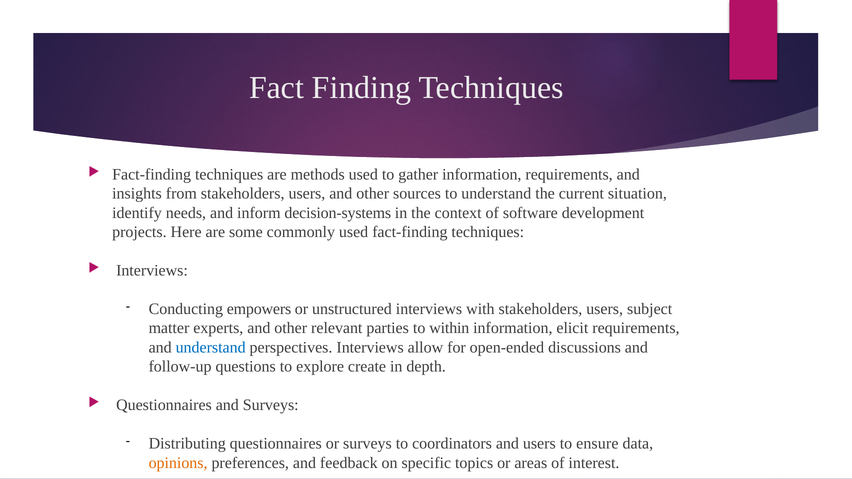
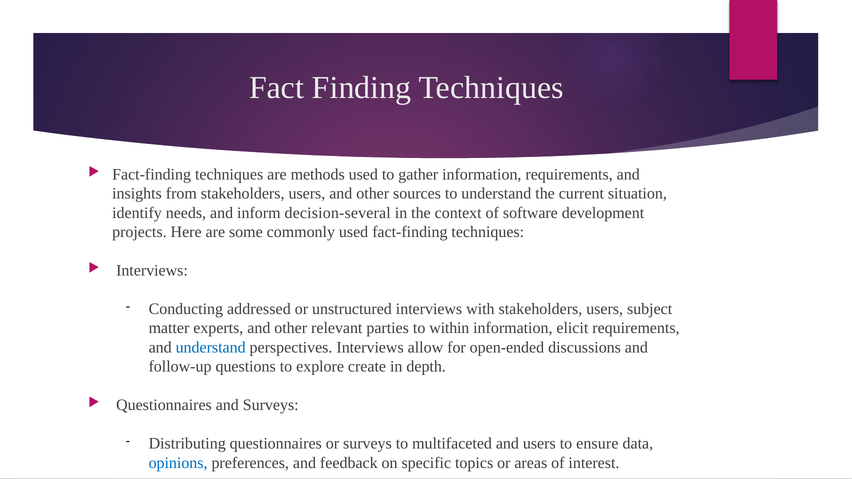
decision-systems: decision-systems -> decision-several (338, 213)
empowers: empowers -> addressed (259, 309)
coordinators: coordinators -> multifaceted (452, 444)
opinions colour: orange -> blue (178, 463)
